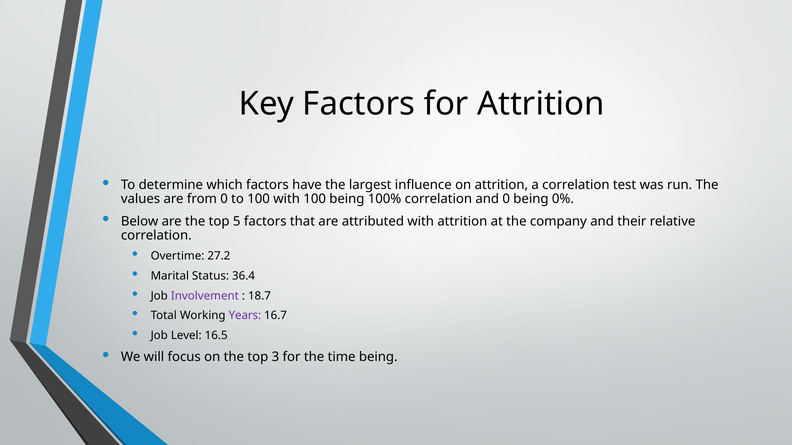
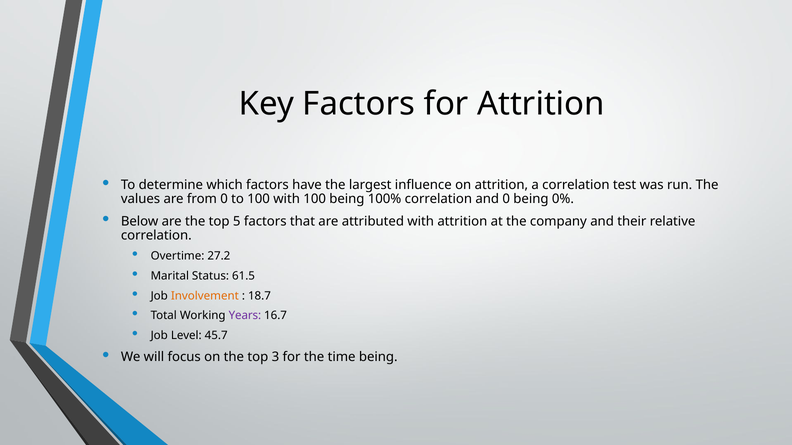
36.4: 36.4 -> 61.5 (244, 276)
Involvement colour: purple -> orange (205, 296)
16.5: 16.5 -> 45.7 (216, 336)
